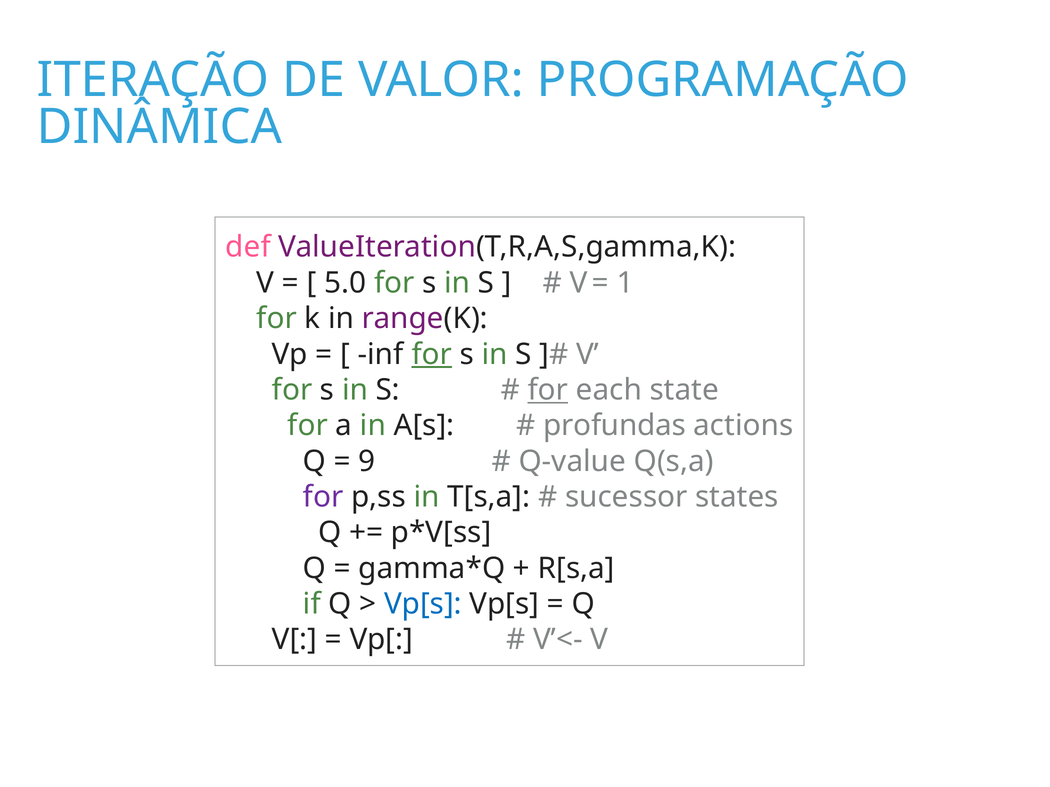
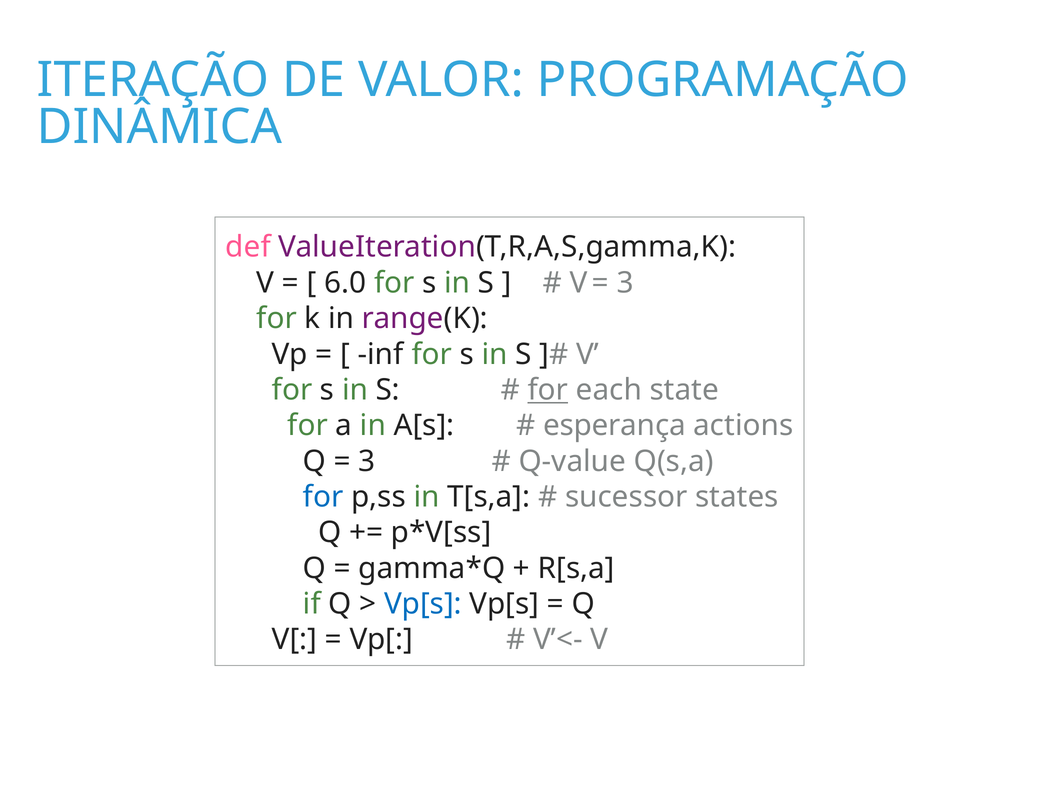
5.0: 5.0 -> 6.0 (345, 283)
1: 1 -> 3 (625, 283)
for underline: present -> none (432, 354)
profundas: profundas -> esperança (615, 426)
9: 9 -> 3 (367, 462)
for colour: purple -> blue (323, 497)
